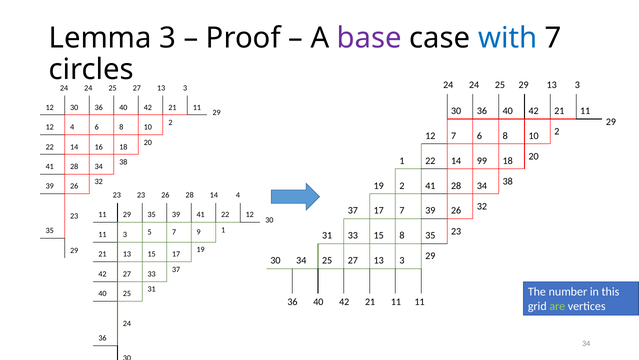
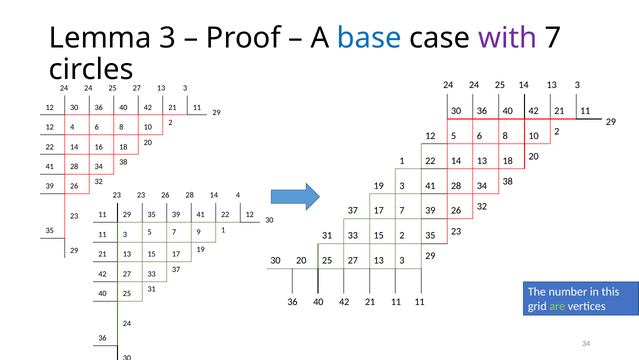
base colour: purple -> blue (369, 38)
with colour: blue -> purple (508, 38)
25 29: 29 -> 14 (524, 85)
12 7: 7 -> 5 (454, 136)
22 14 99: 99 -> 13 (482, 161)
19 2: 2 -> 3 (402, 185)
15 8: 8 -> 2 (402, 235)
30 34: 34 -> 20 (301, 260)
